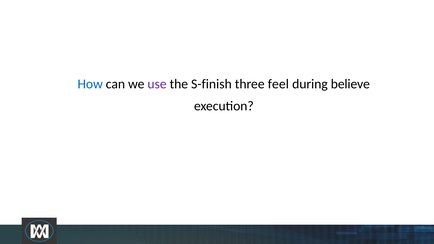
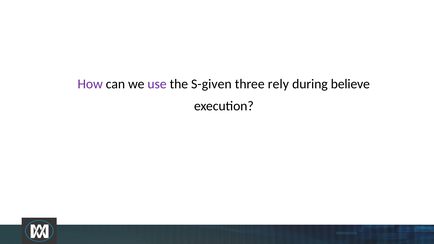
How colour: blue -> purple (90, 84)
S-finish: S-finish -> S-given (211, 84)
feel: feel -> rely (278, 84)
